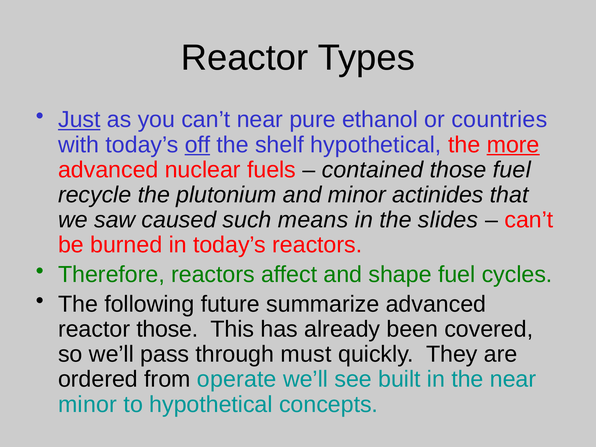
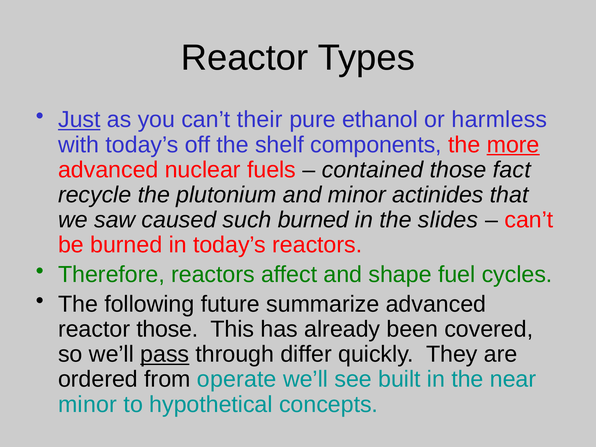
can’t near: near -> their (260, 120)
countries: countries -> harmless (499, 120)
off underline: present -> none (198, 145)
shelf hypothetical: hypothetical -> components (376, 145)
those fuel: fuel -> fact (512, 170)
such means: means -> burned (313, 220)
pass underline: none -> present (165, 354)
must: must -> differ (306, 354)
